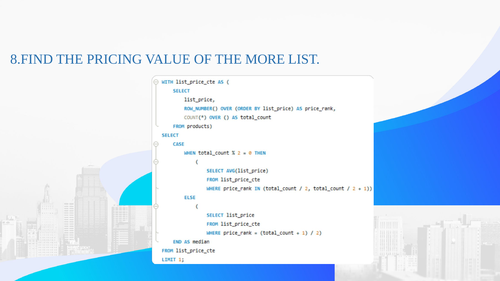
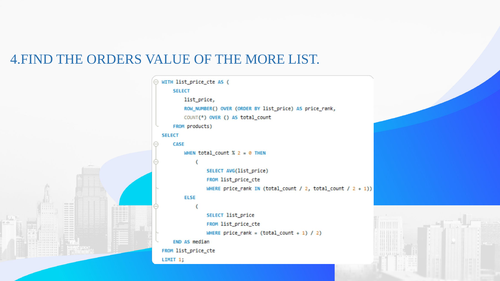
8.FIND: 8.FIND -> 4.FIND (32, 59)
PRICING: PRICING -> ORDERS (114, 59)
